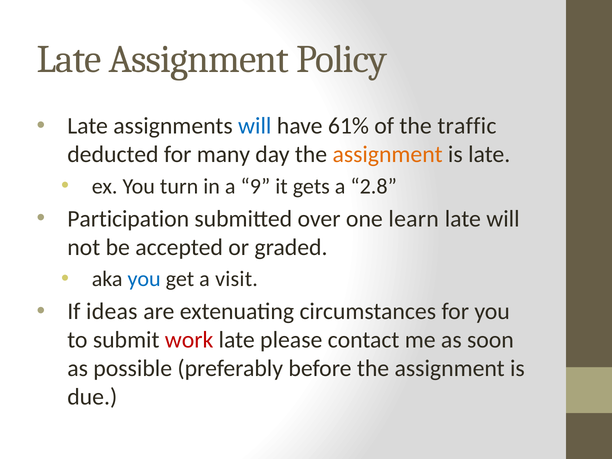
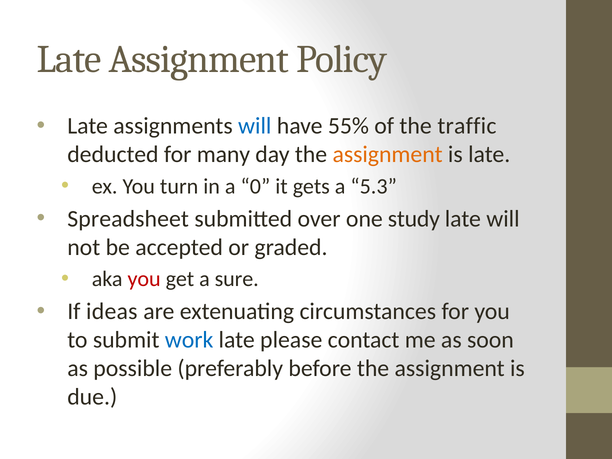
61%: 61% -> 55% (348, 126)
9: 9 -> 0 (255, 186)
2.8: 2.8 -> 5.3 (374, 186)
Participation: Participation -> Spreadsheet (128, 219)
learn: learn -> study (414, 219)
you colour: blue -> red (144, 279)
visit: visit -> sure (237, 279)
work colour: red -> blue (189, 340)
